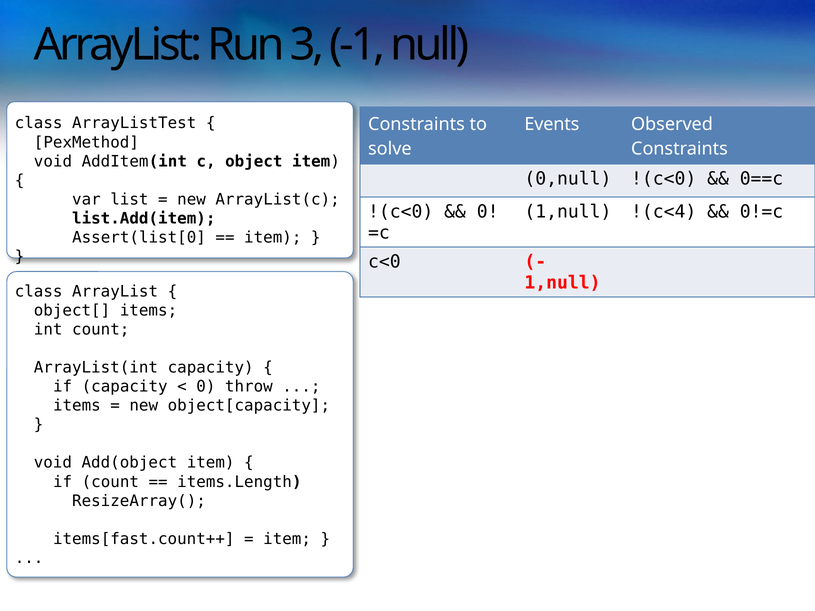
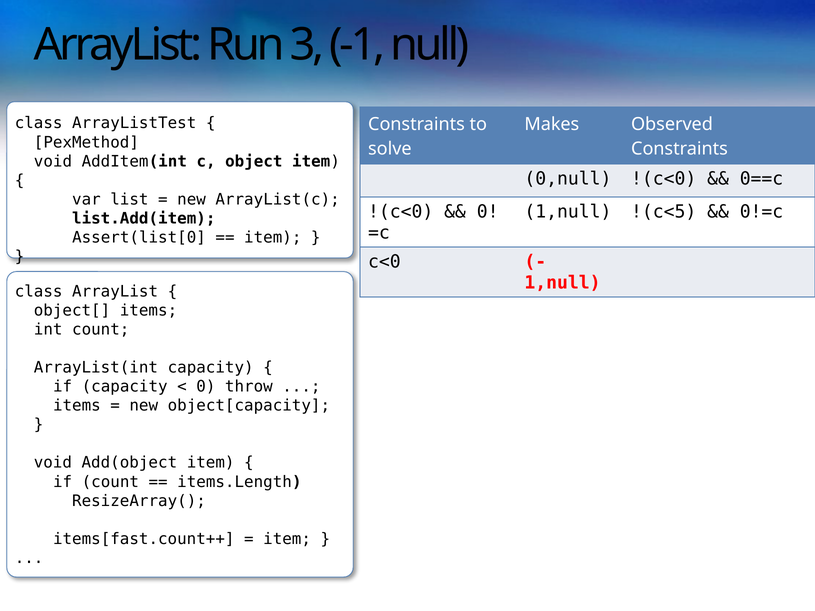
Events: Events -> Makes (552, 124)
!(c<4: !(c<4 -> !(c<5 (664, 212)
